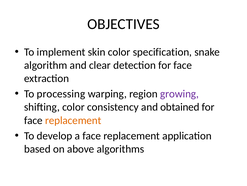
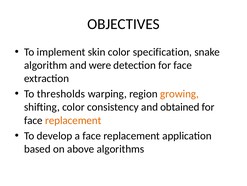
clear: clear -> were (100, 65)
processing: processing -> thresholds (61, 94)
growing colour: purple -> orange (179, 94)
